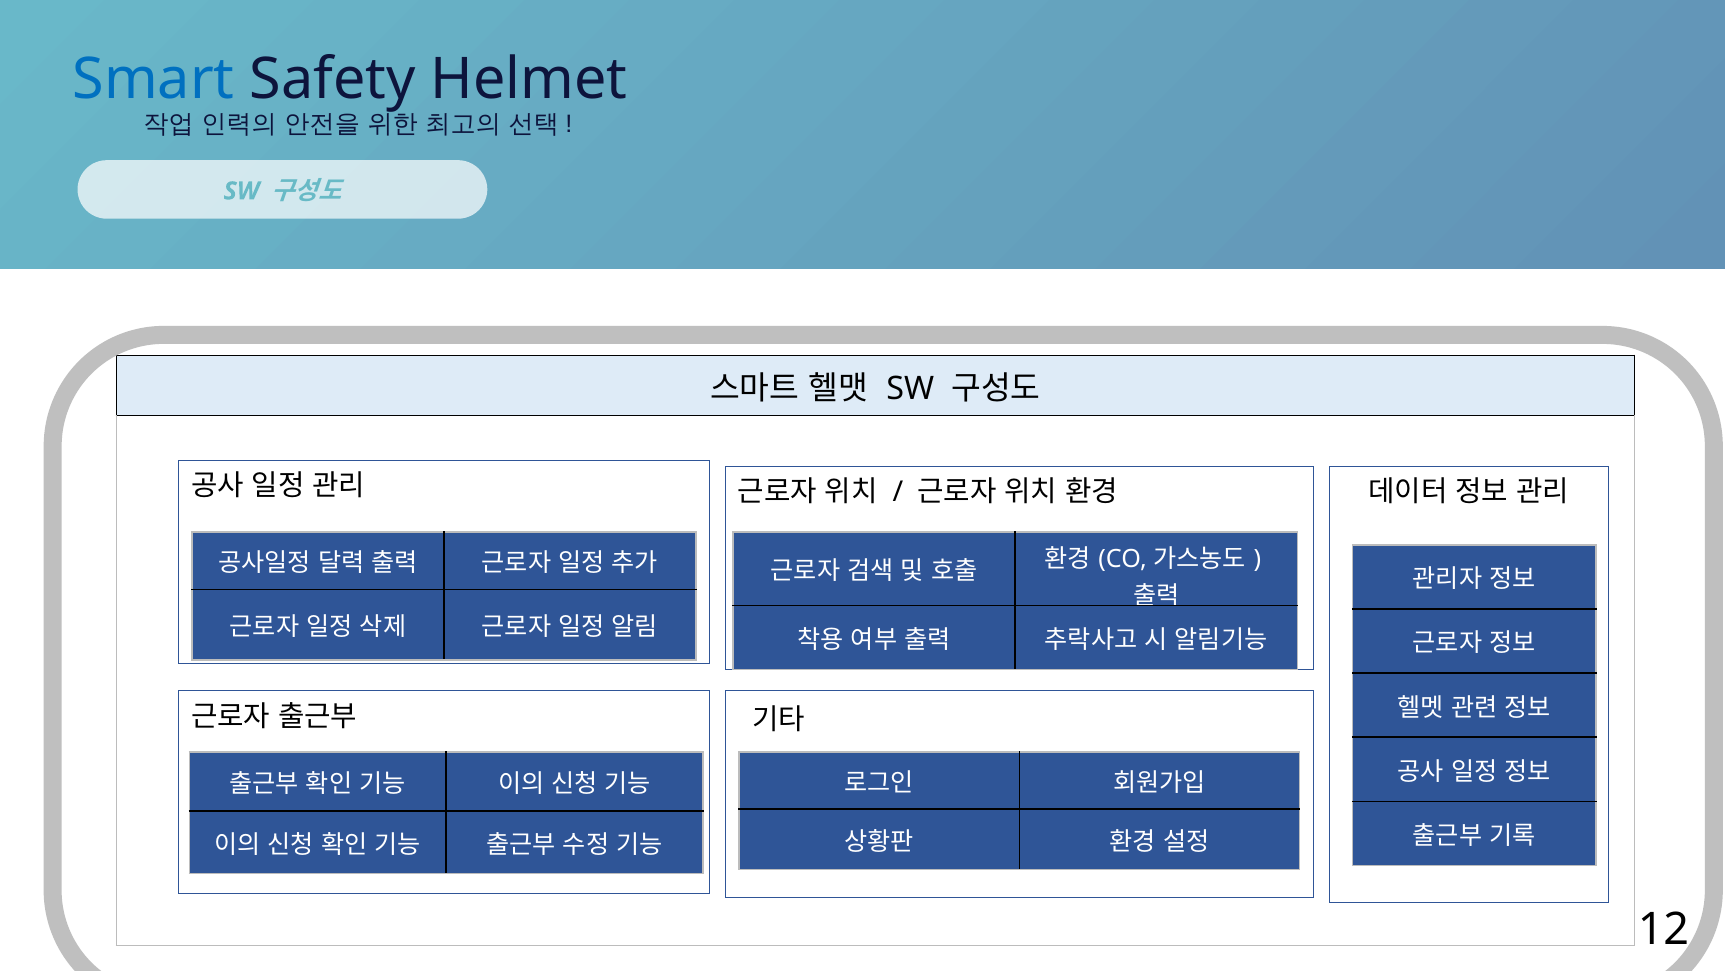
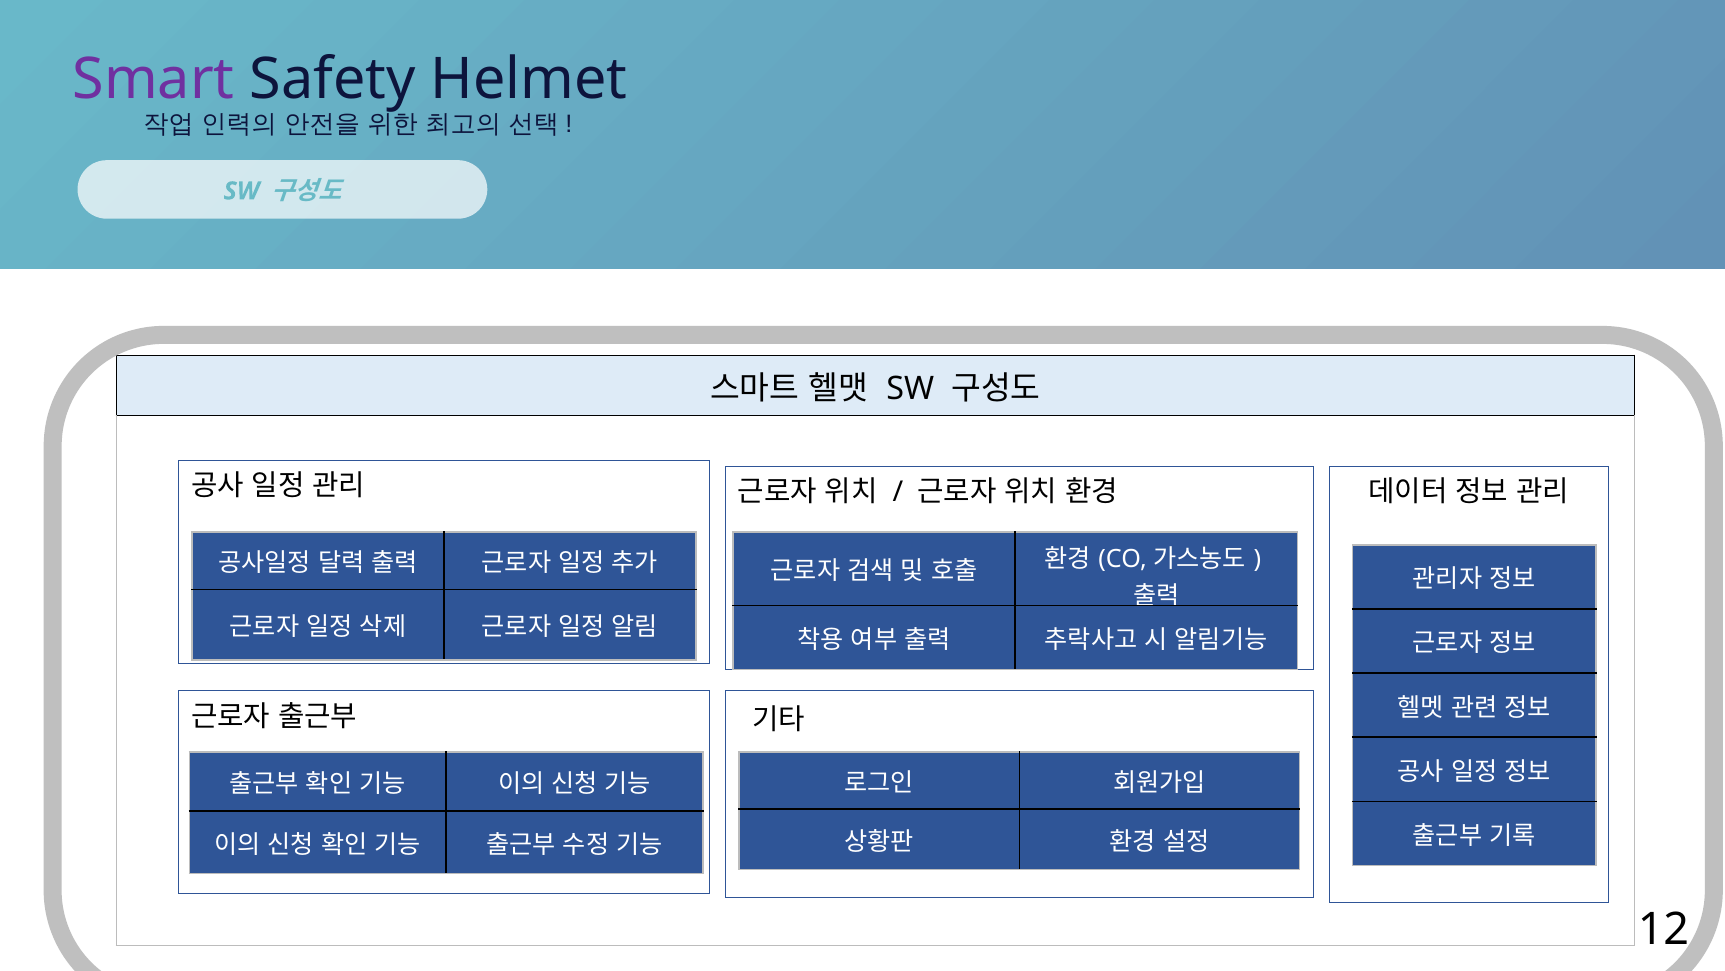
Smart colour: blue -> purple (154, 80)
